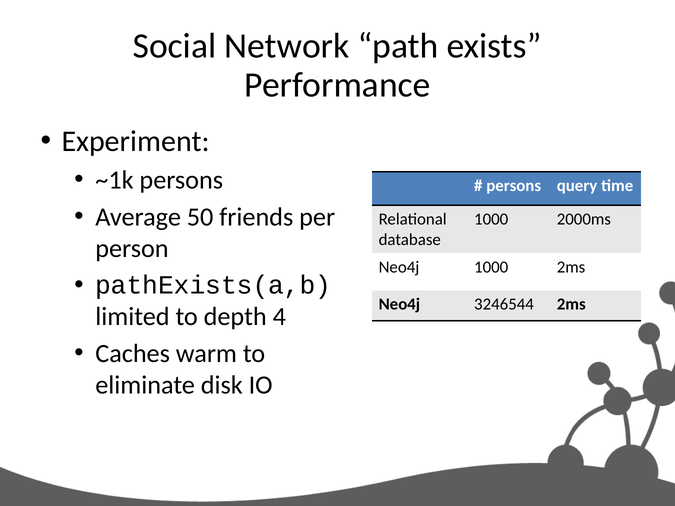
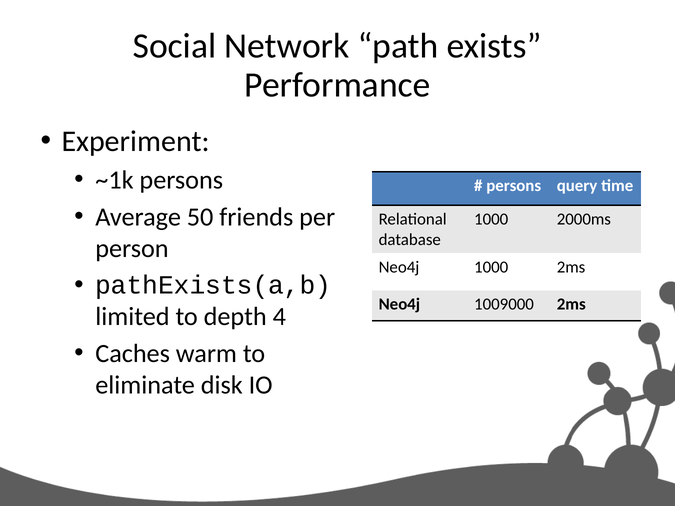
3246544: 3246544 -> 1009000 (504, 304)
